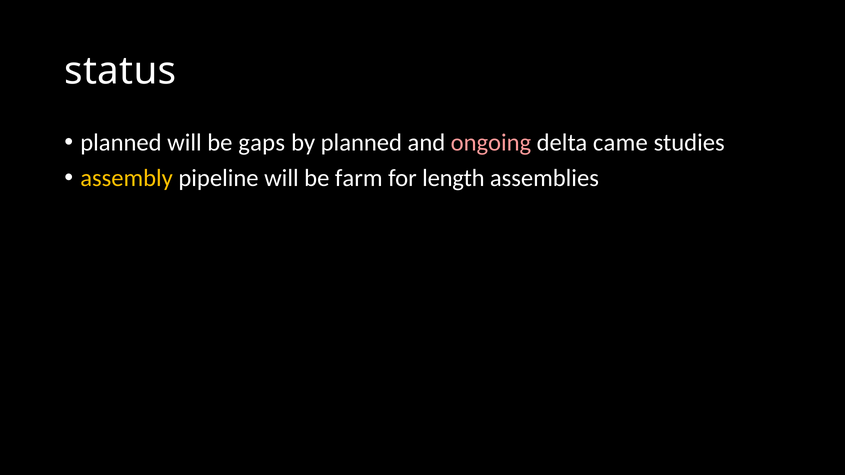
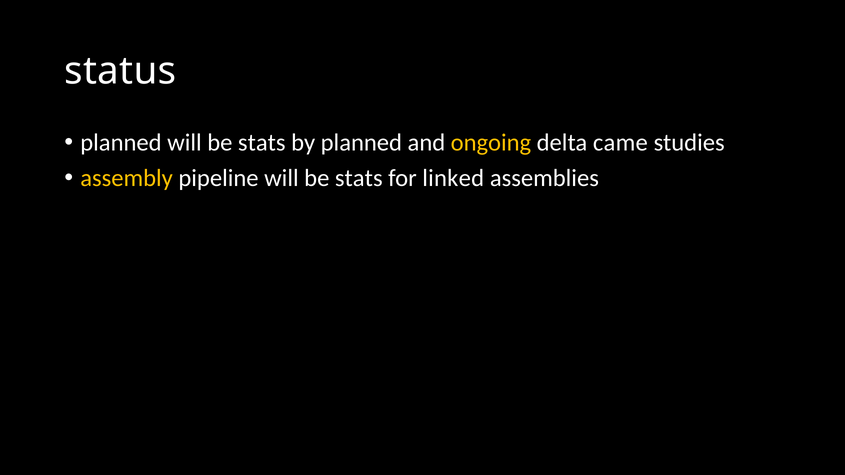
gaps: gaps -> stats (262, 143)
ongoing colour: pink -> yellow (491, 143)
pipeline will be farm: farm -> stats (359, 178)
length: length -> linked (453, 178)
